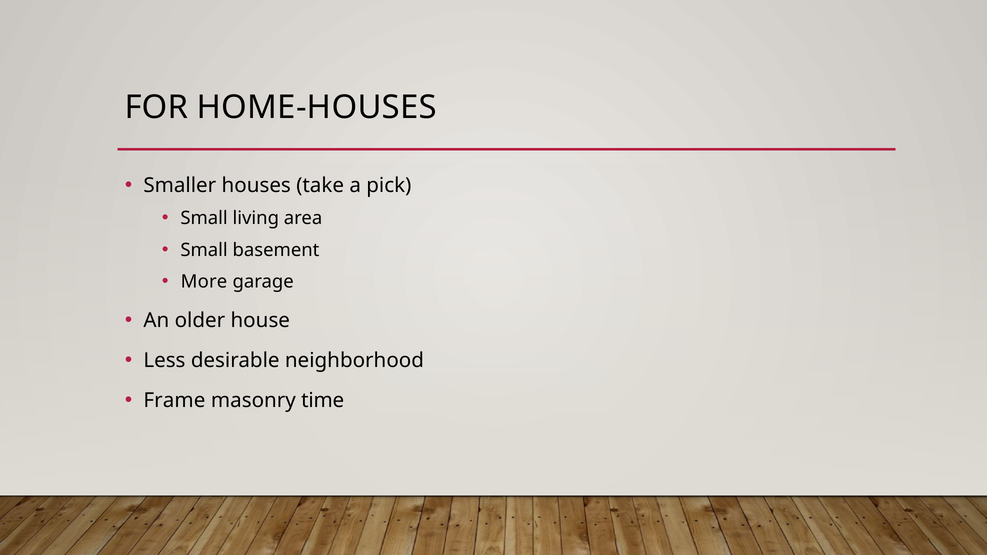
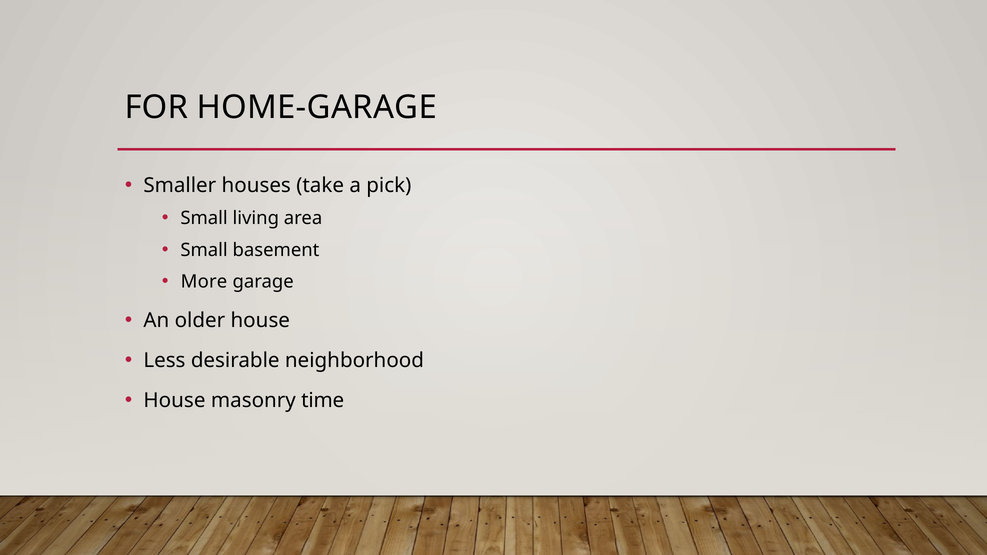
HOME-HOUSES: HOME-HOUSES -> HOME-GARAGE (317, 107)
Frame: Frame -> House (174, 401)
